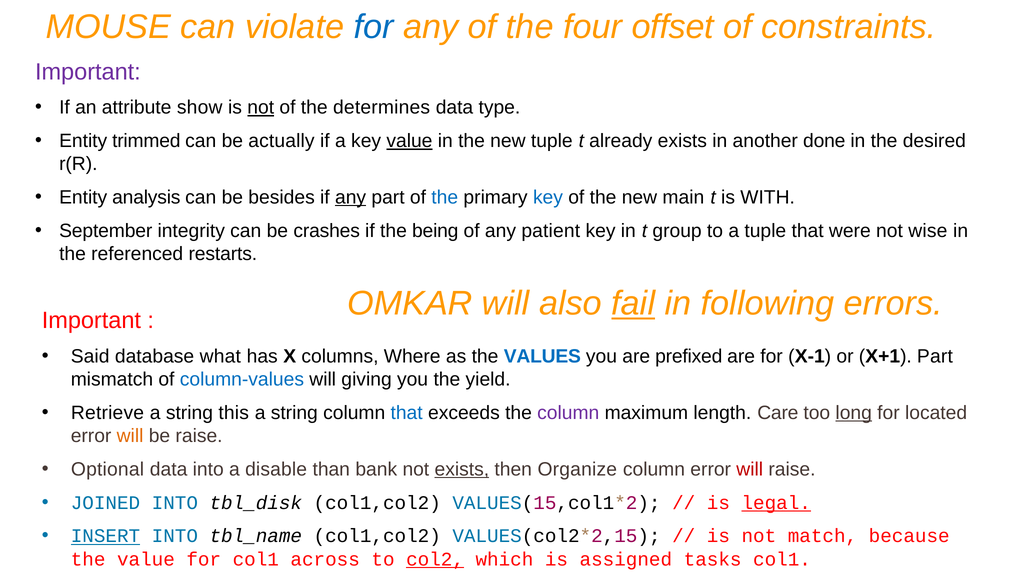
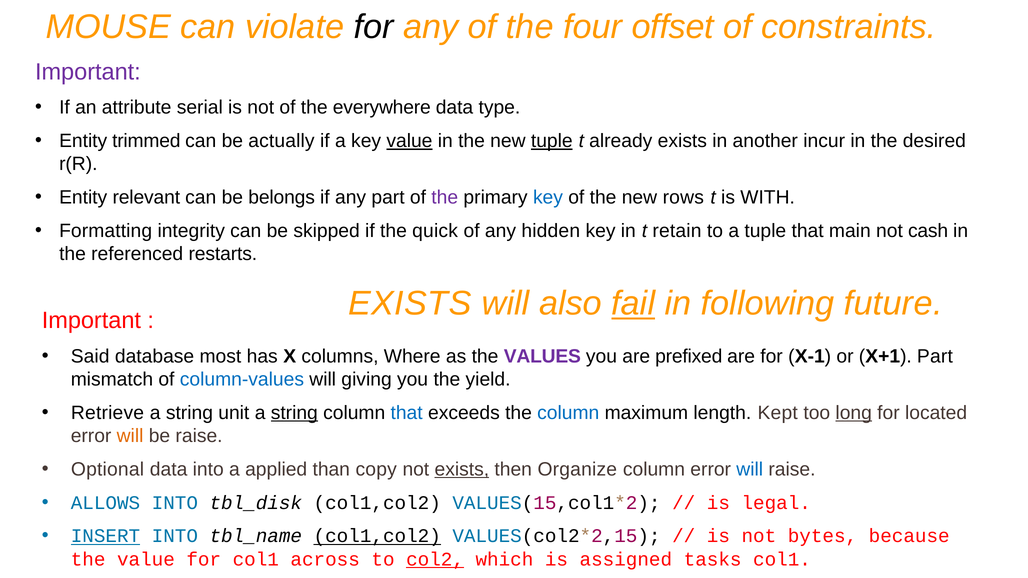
for colour: blue -> black (374, 27)
show: show -> serial (200, 108)
not underline: present -> none (261, 108)
determines: determines -> everywhere (382, 108)
tuple underline: none -> present (552, 141)
done: done -> incur (824, 141)
analysis: analysis -> relevant (146, 197)
besides: besides -> belongs (282, 197)
any underline: present -> none (351, 197)
the colour: blue -> purple (445, 197)
main: main -> rows (683, 197)
September: September -> Formatting (106, 231)
crashes: crashes -> skipped (327, 231)
being: being -> quick (435, 231)
patient: patient -> hidden (551, 231)
group: group -> retain (677, 231)
were: were -> main (850, 231)
wise: wise -> cash (928, 231)
OMKAR: OMKAR -> EXISTS (410, 304)
errors: errors -> future (893, 304)
what: what -> most (220, 356)
VALUES colour: blue -> purple (542, 356)
this: this -> unit (234, 413)
string underline: none -> present (294, 413)
column colour: purple -> blue (568, 413)
Care: Care -> Kept (778, 413)
disable: disable -> applied (276, 470)
bank: bank -> copy (376, 470)
will colour: red -> blue (750, 470)
JOINED: JOINED -> ALLOWS (105, 503)
legal underline: present -> none (776, 503)
col1,col2 underline: none -> present (377, 536)
match: match -> bytes (822, 536)
